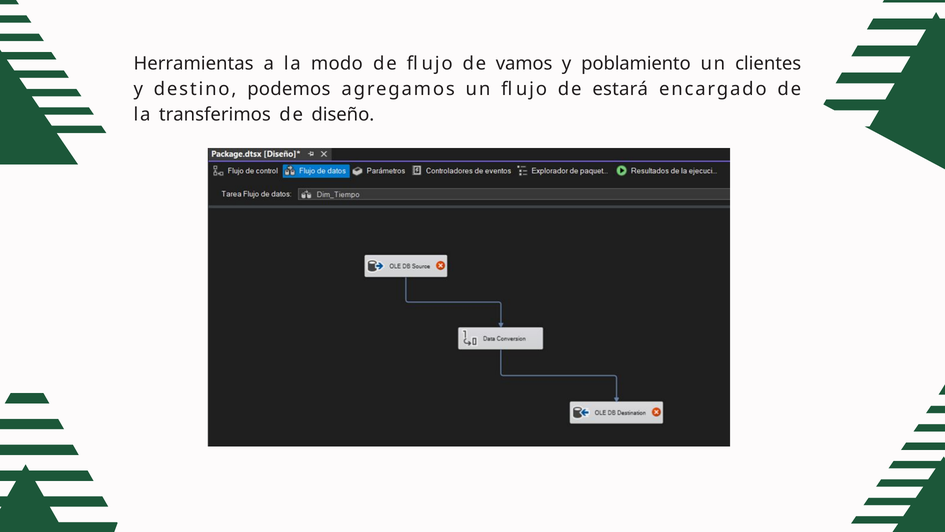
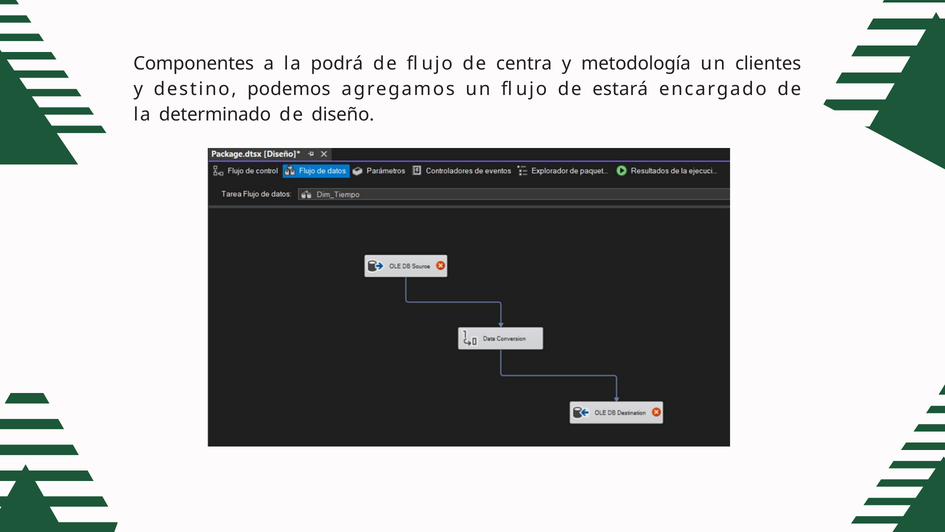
Herramientas: Herramientas -> Componentes (194, 64)
modo: modo -> podrá (337, 64)
vamos: vamos -> centra (524, 64)
poblamiento: poblamiento -> metodología (636, 64)
transferimos: transferimos -> determinado (215, 115)
